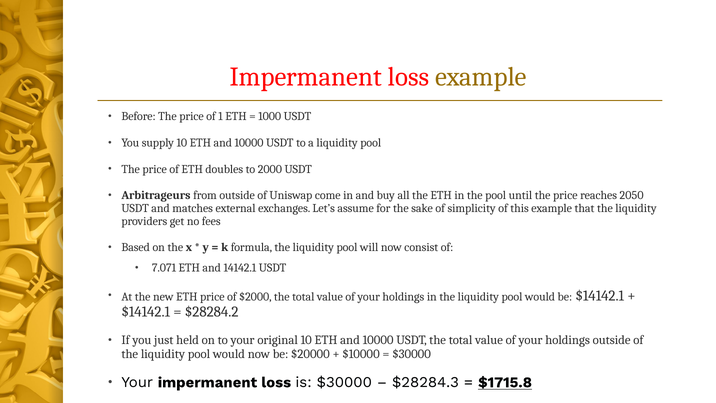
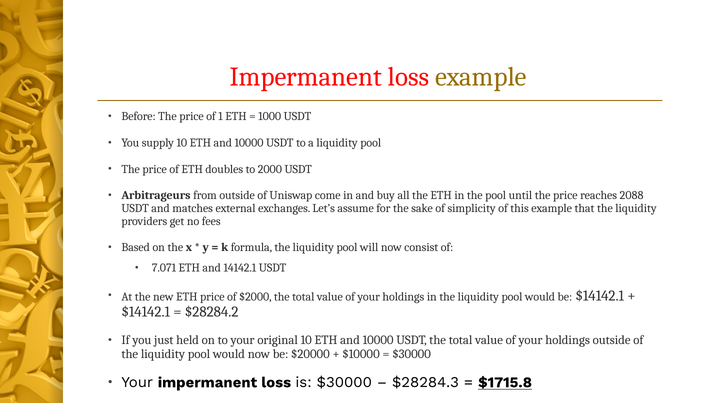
2050: 2050 -> 2088 (632, 195)
